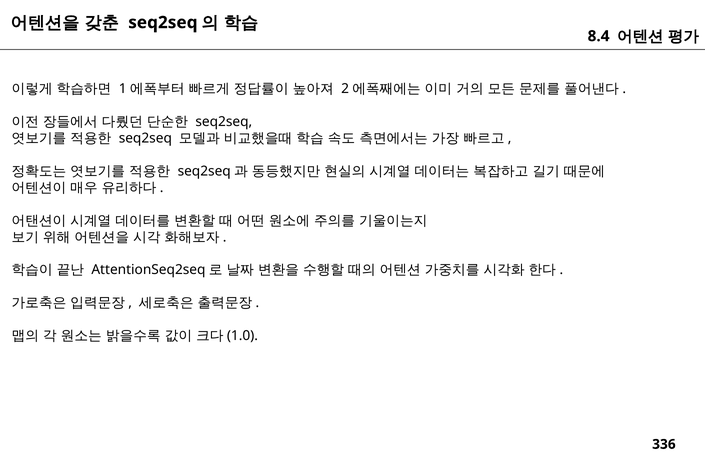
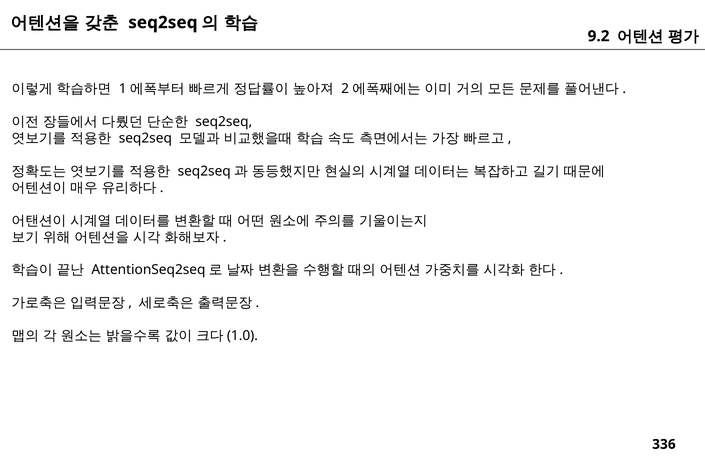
8.4: 8.4 -> 9.2 (599, 36)
